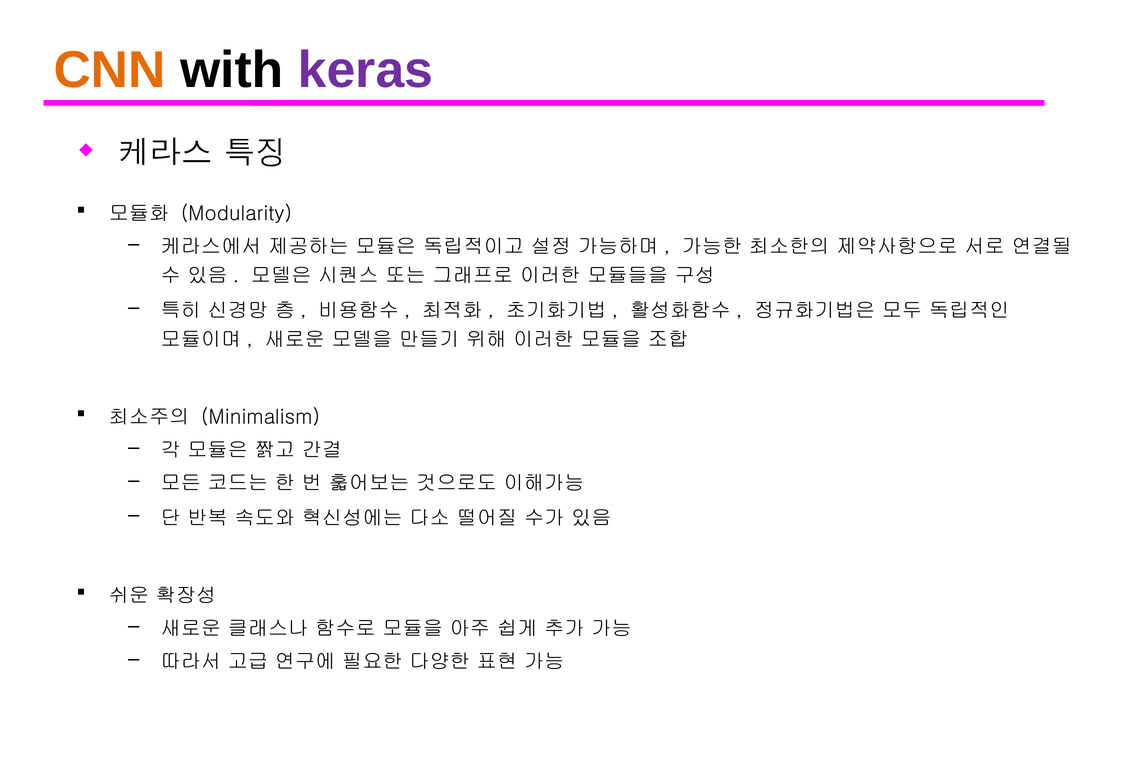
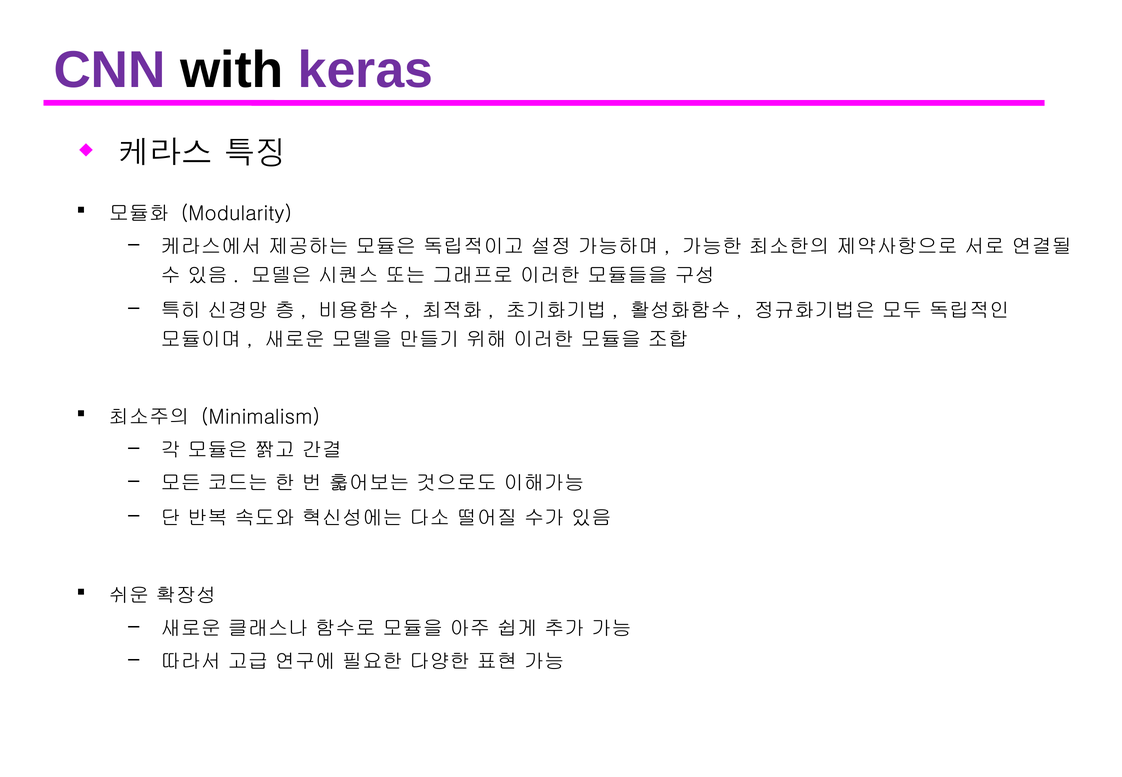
CNN colour: orange -> purple (110, 70)
